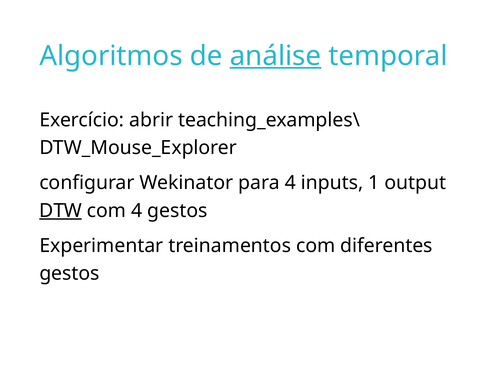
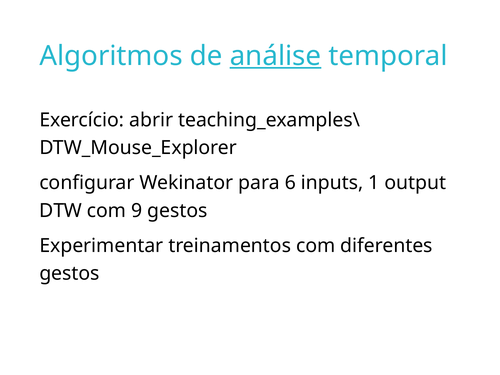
para 4: 4 -> 6 (290, 183)
DTW underline: present -> none (61, 211)
com 4: 4 -> 9 (137, 211)
